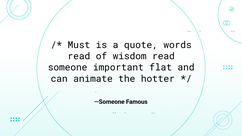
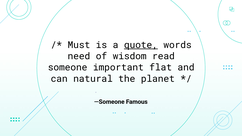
quote underline: none -> present (141, 45)
read: read -> need (79, 56)
animate: animate -> natural (93, 79)
hotter: hotter -> planet (158, 79)
